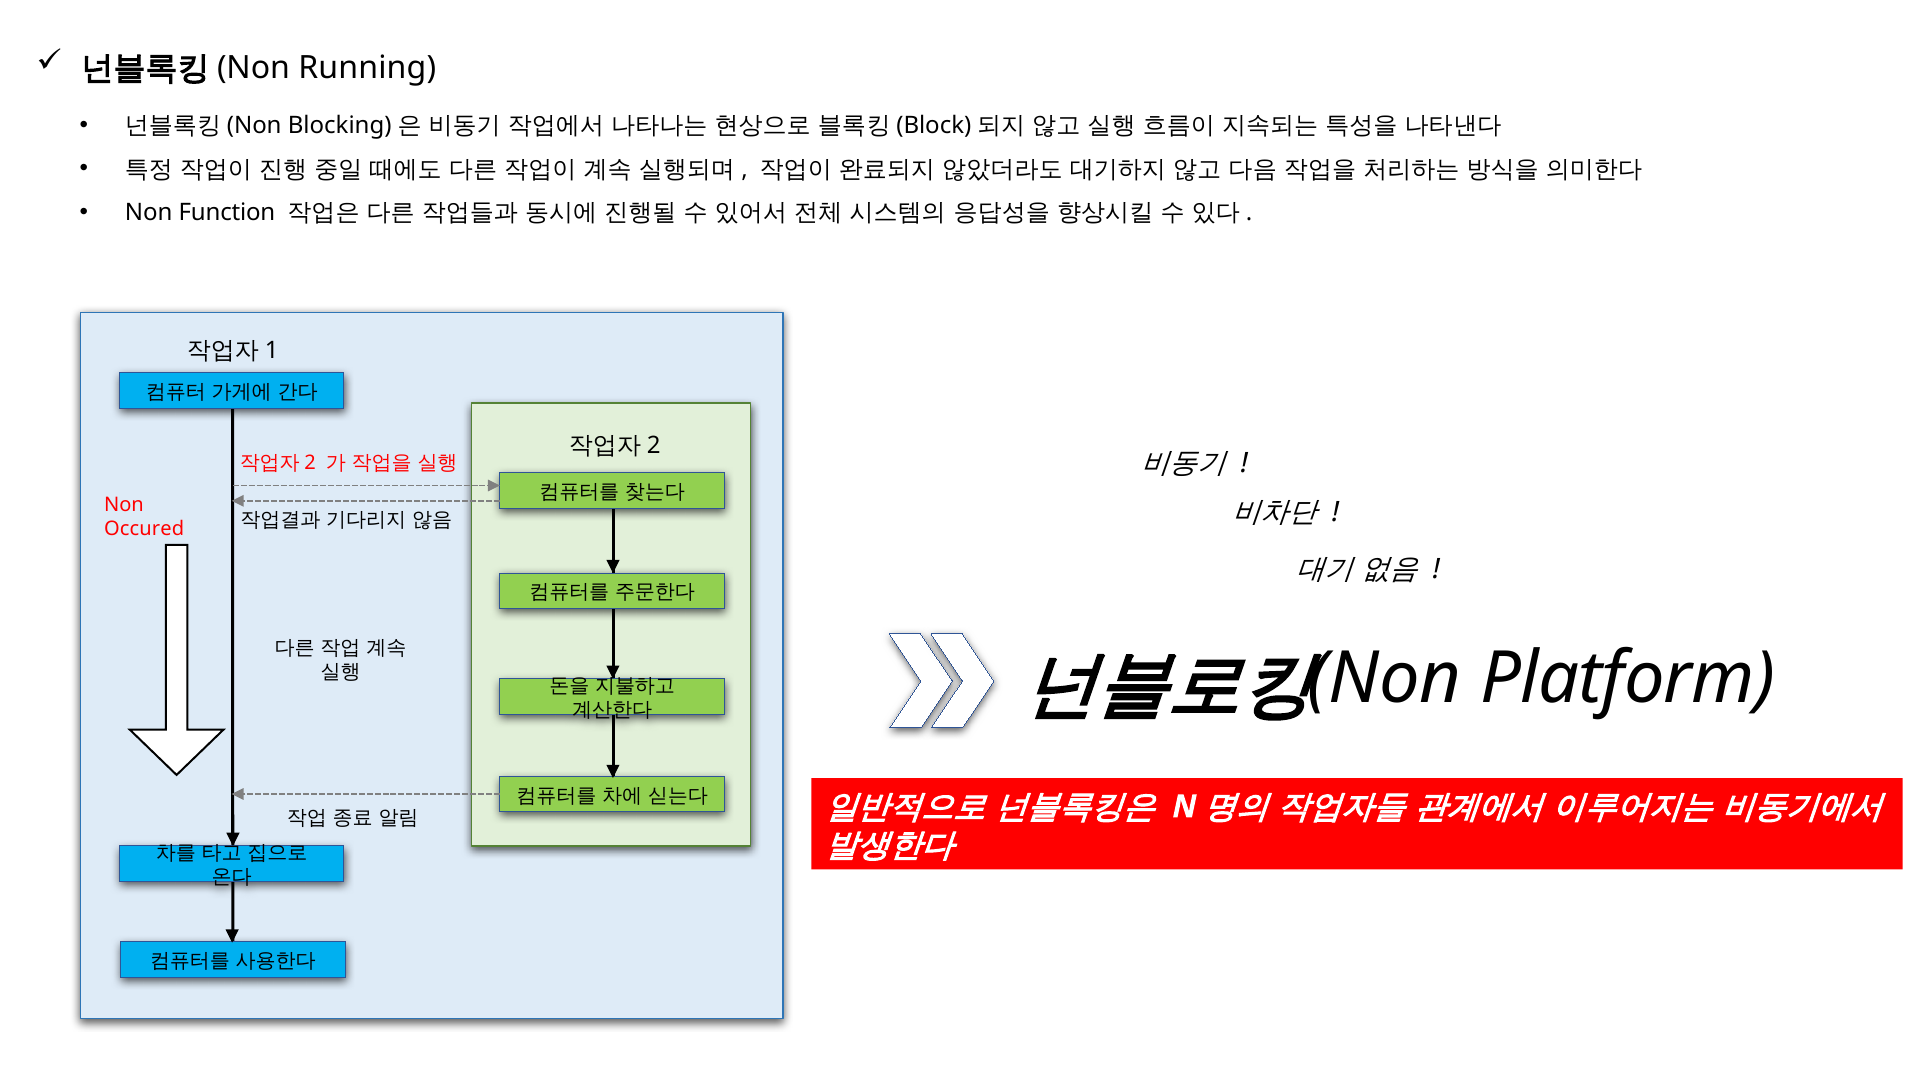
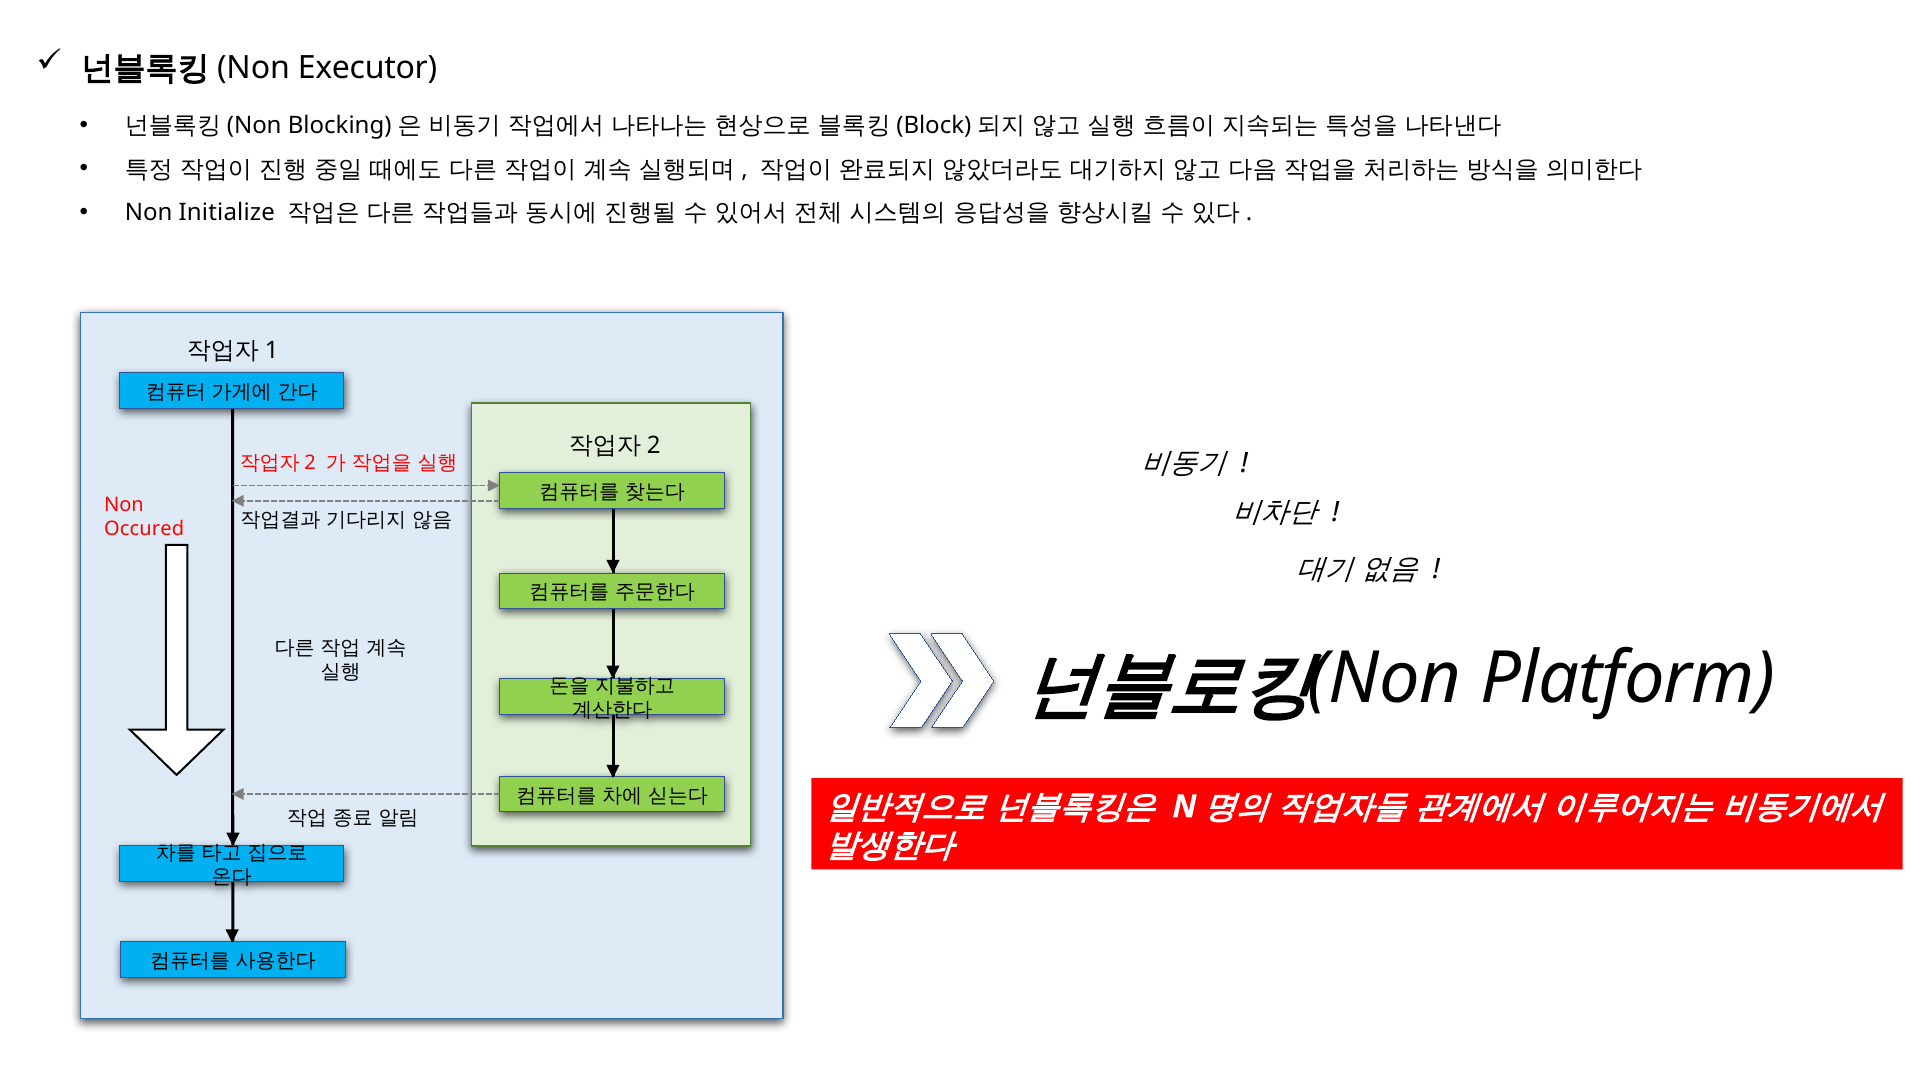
Running: Running -> Executor (367, 68)
Function: Function -> Initialize (227, 212)
